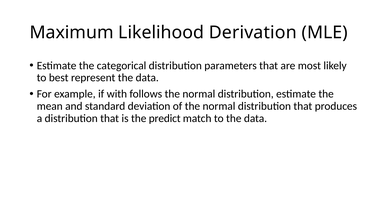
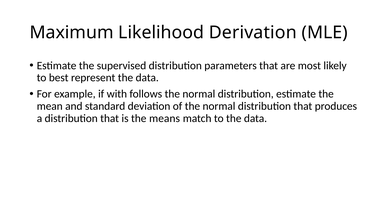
categorical: categorical -> supervised (121, 65)
predict: predict -> means (165, 118)
